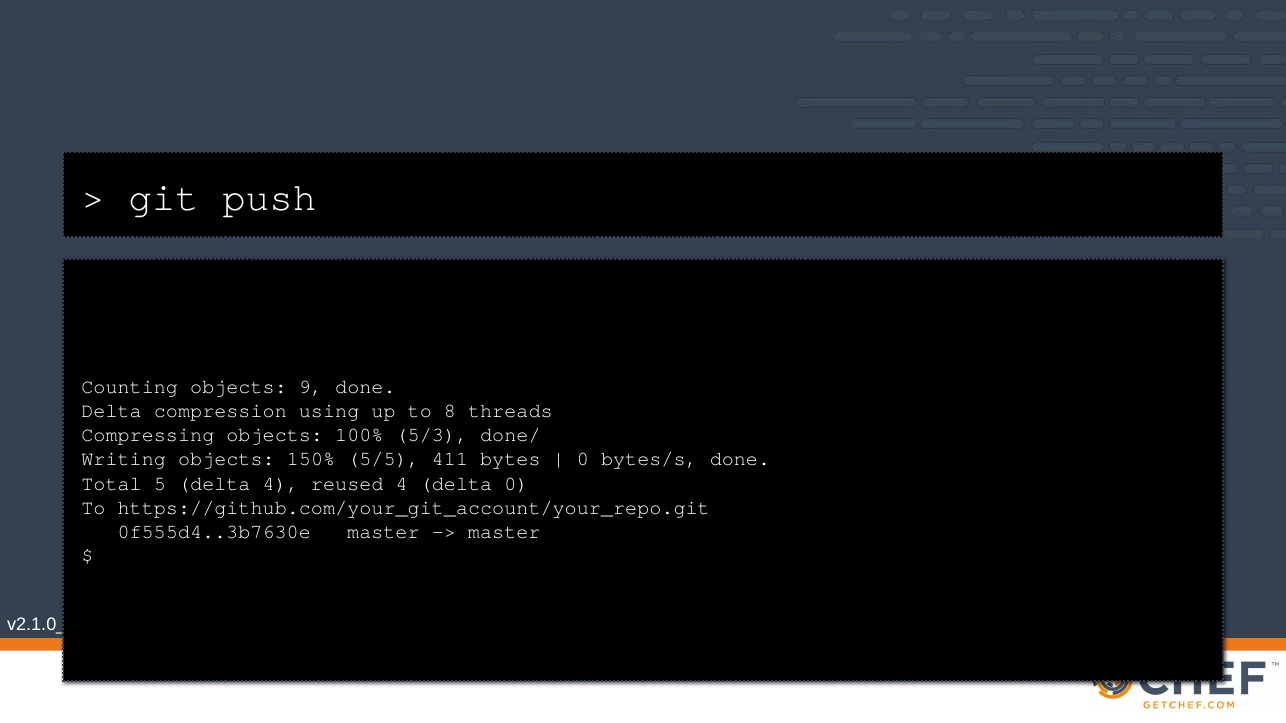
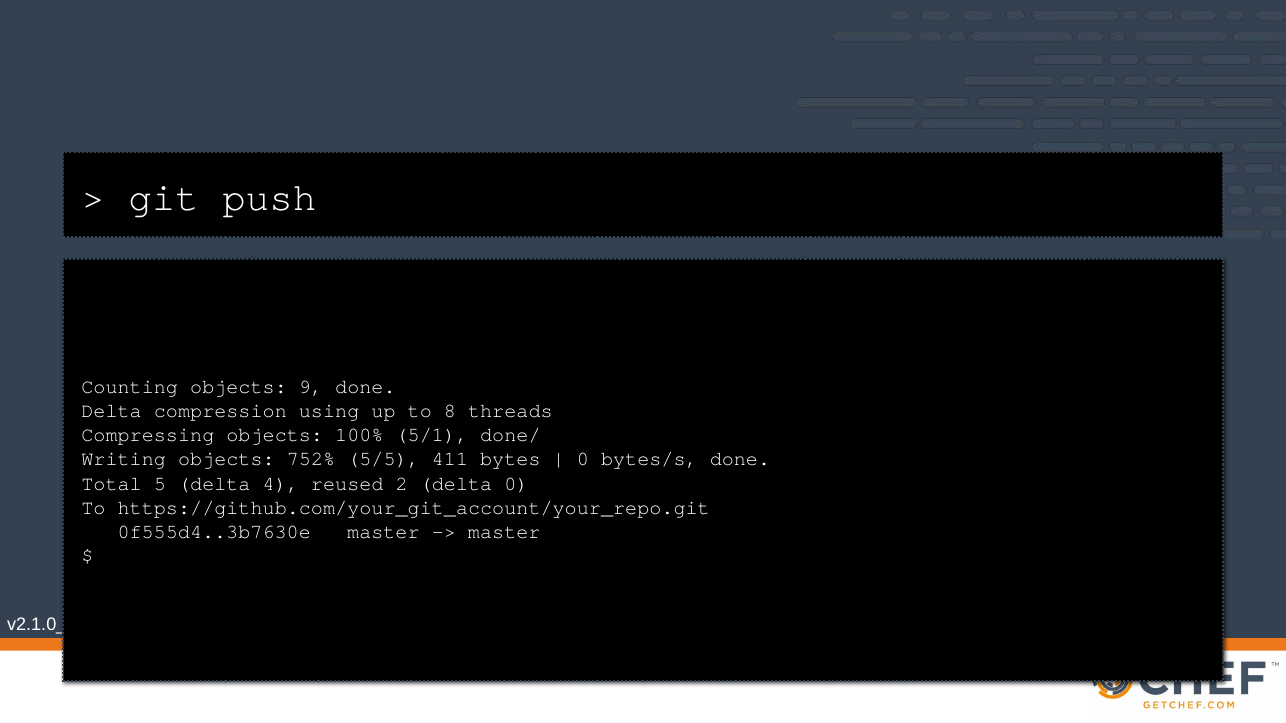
5/3: 5/3 -> 5/1 (432, 435)
150%: 150% -> 752% (311, 459)
reused 4: 4 -> 2 (402, 484)
